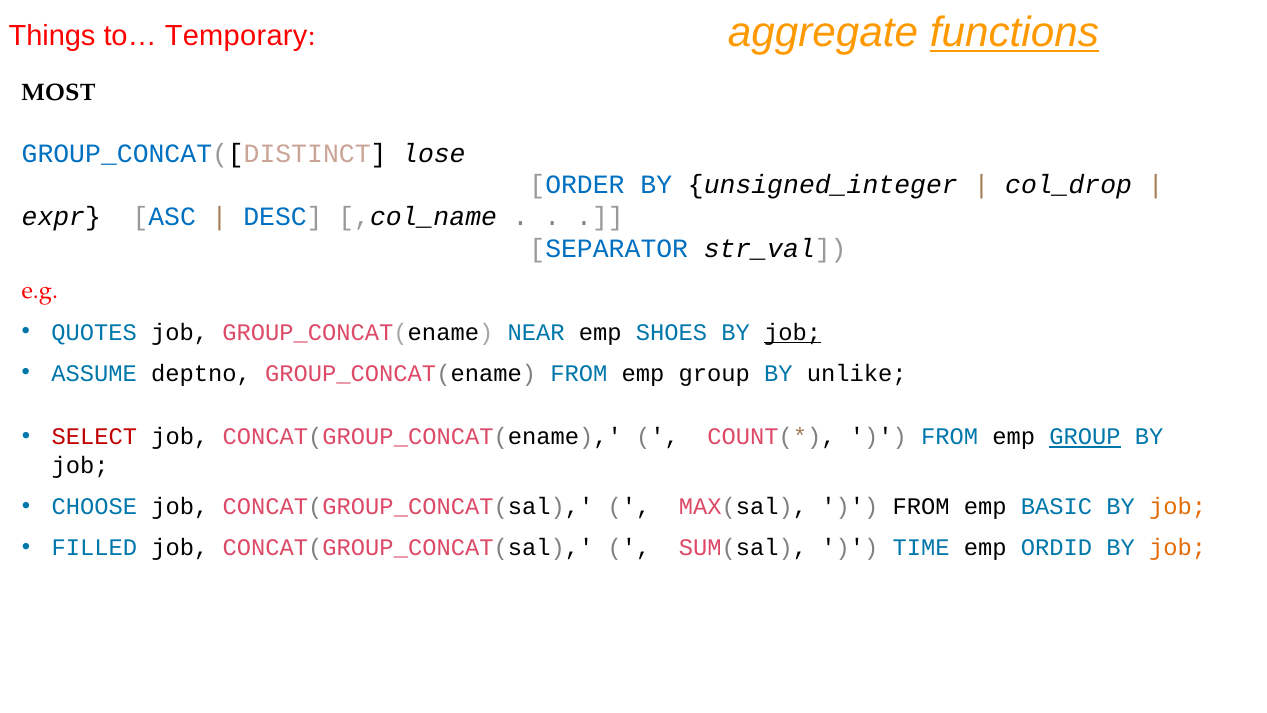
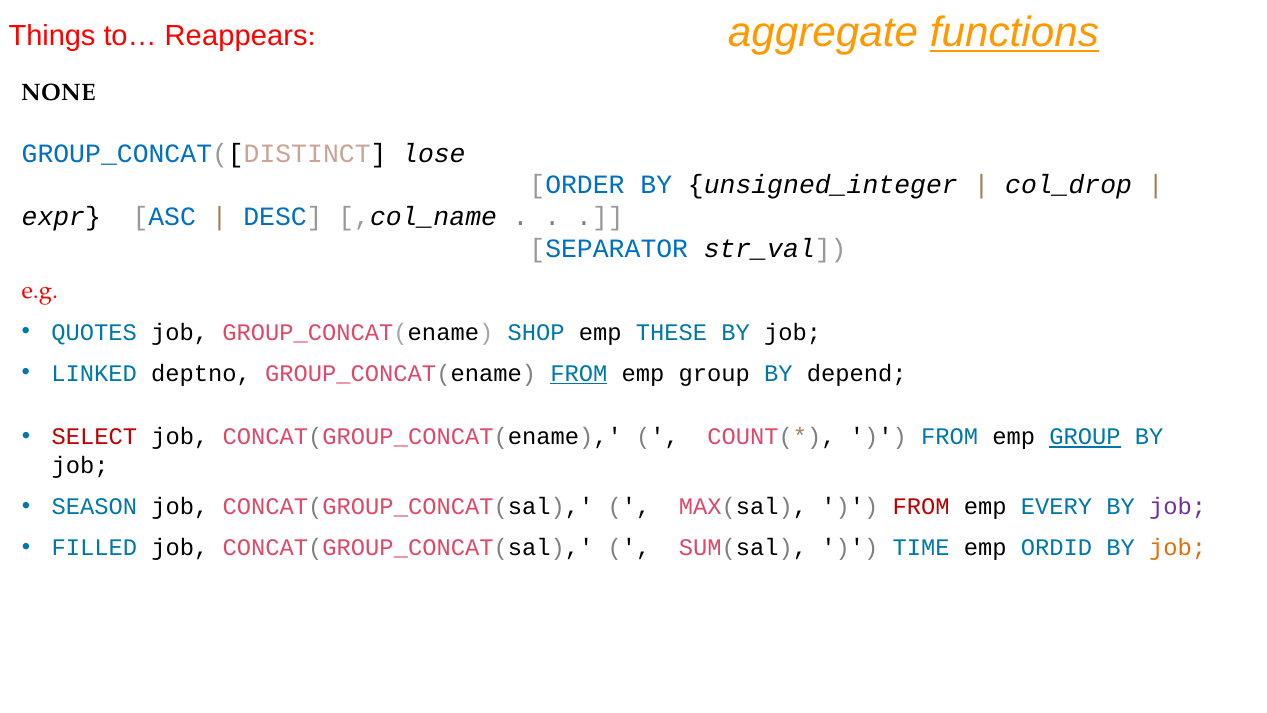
Temporary: Temporary -> Reappears (236, 36)
MOST: MOST -> NONE (58, 93)
NEAR: NEAR -> SHOP (536, 332)
SHOES: SHOES -> THESE (671, 332)
job underline: present -> none (793, 332)
ASSUME: ASSUME -> LINKED (94, 373)
FROM underline: none -> present (579, 373)
unlike: unlike -> depend (857, 373)
CHOOSE: CHOOSE -> SEASON (94, 506)
FROM colour: black -> red (921, 506)
BASIC: BASIC -> EVERY (1057, 506)
job colour: orange -> purple (1178, 506)
